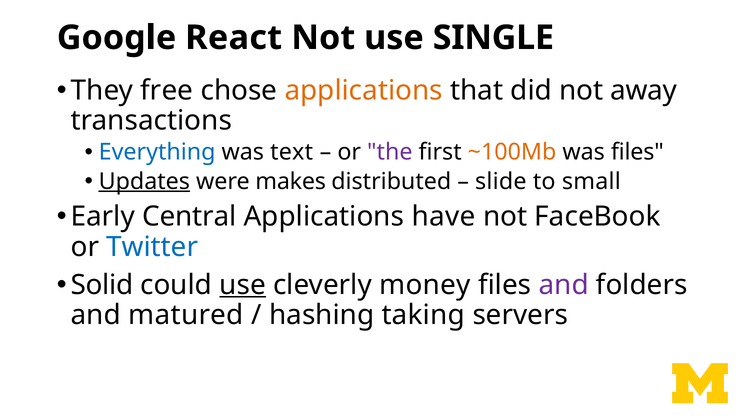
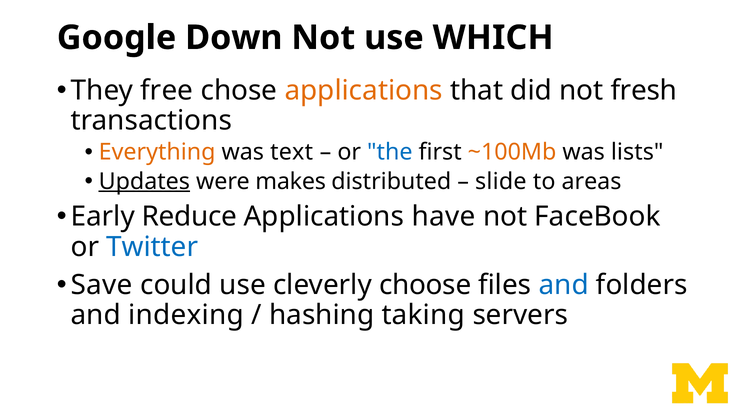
React: React -> Down (234, 38)
SINGLE: SINGLE -> WHICH (493, 38)
away: away -> fresh (644, 91)
Everything colour: blue -> orange (157, 152)
the colour: purple -> blue (390, 152)
was files: files -> lists (637, 152)
small: small -> areas (591, 181)
Central: Central -> Reduce (189, 217)
Solid: Solid -> Save (102, 285)
use underline: present -> none (243, 285)
money: money -> choose (425, 285)
and colour: purple -> blue (564, 285)
matured: matured -> indexing (186, 315)
